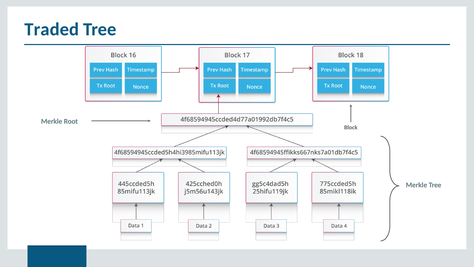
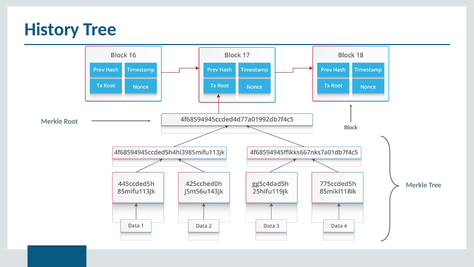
Traded: Traded -> History (52, 29)
